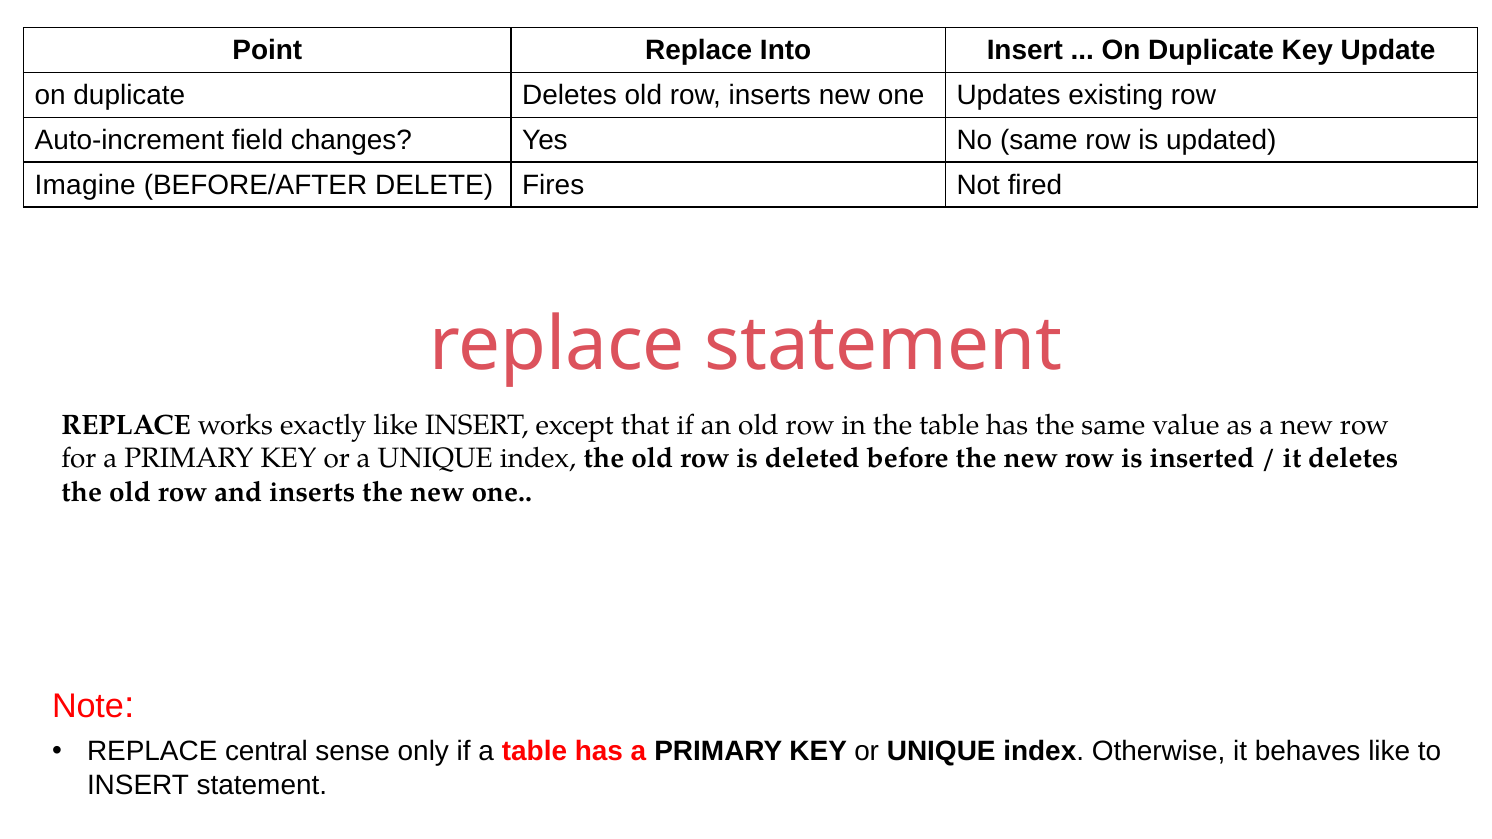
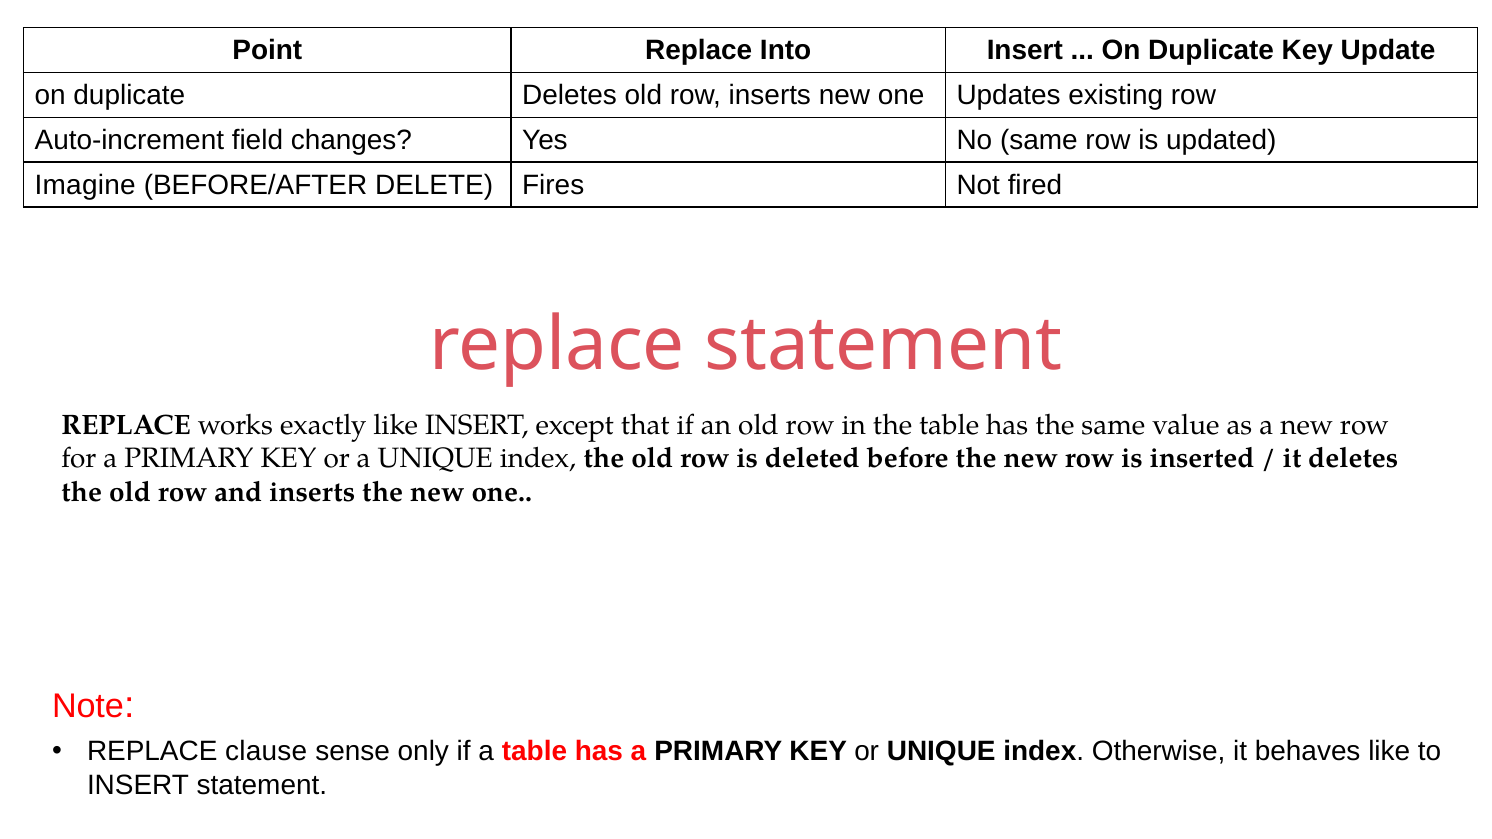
central: central -> clause (266, 752)
